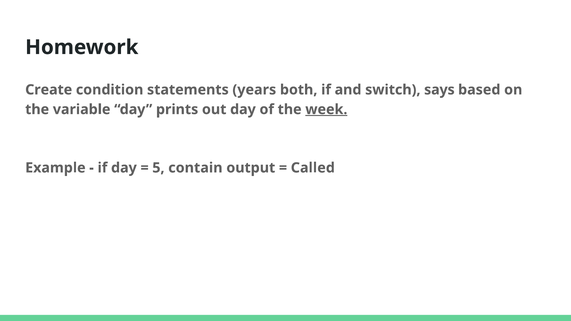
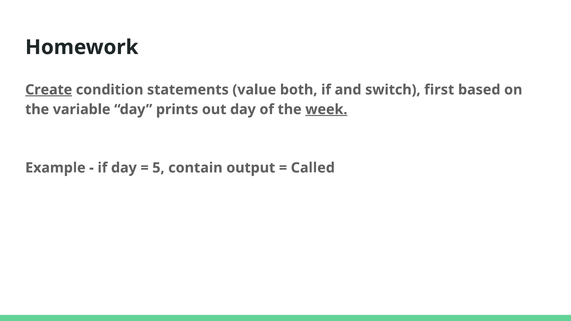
Create underline: none -> present (49, 90)
years: years -> value (254, 90)
says: says -> first (439, 90)
